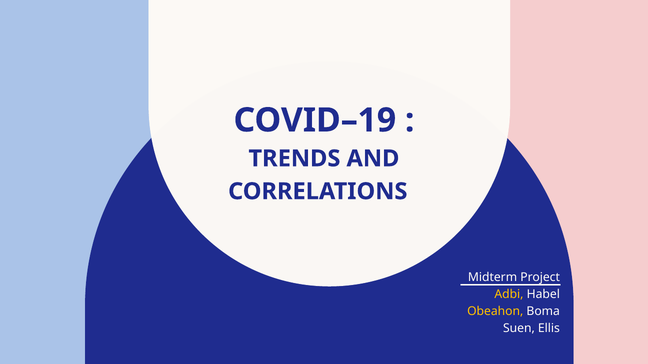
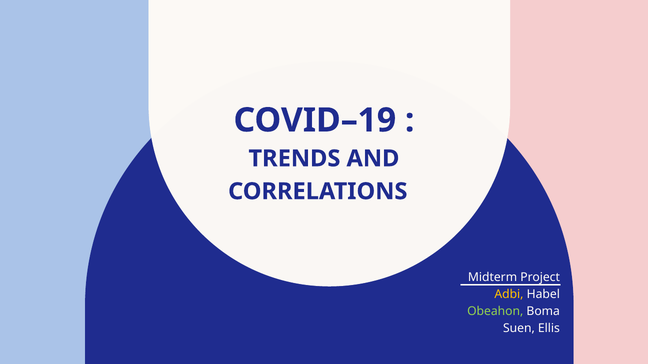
Obeahon colour: yellow -> light green (495, 312)
